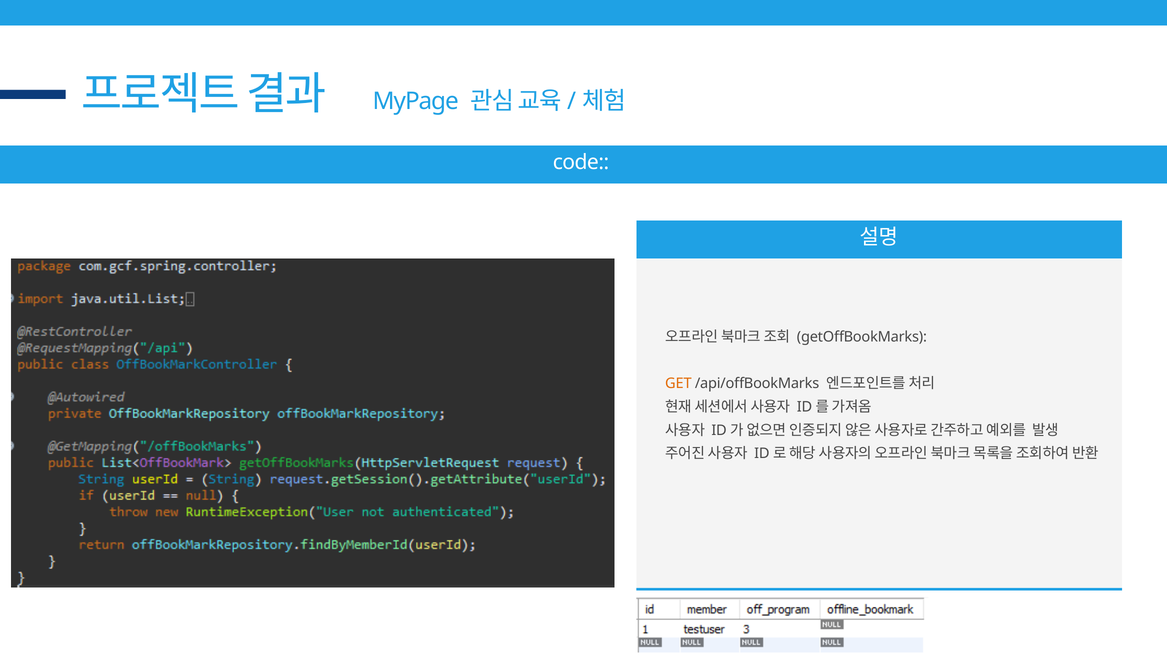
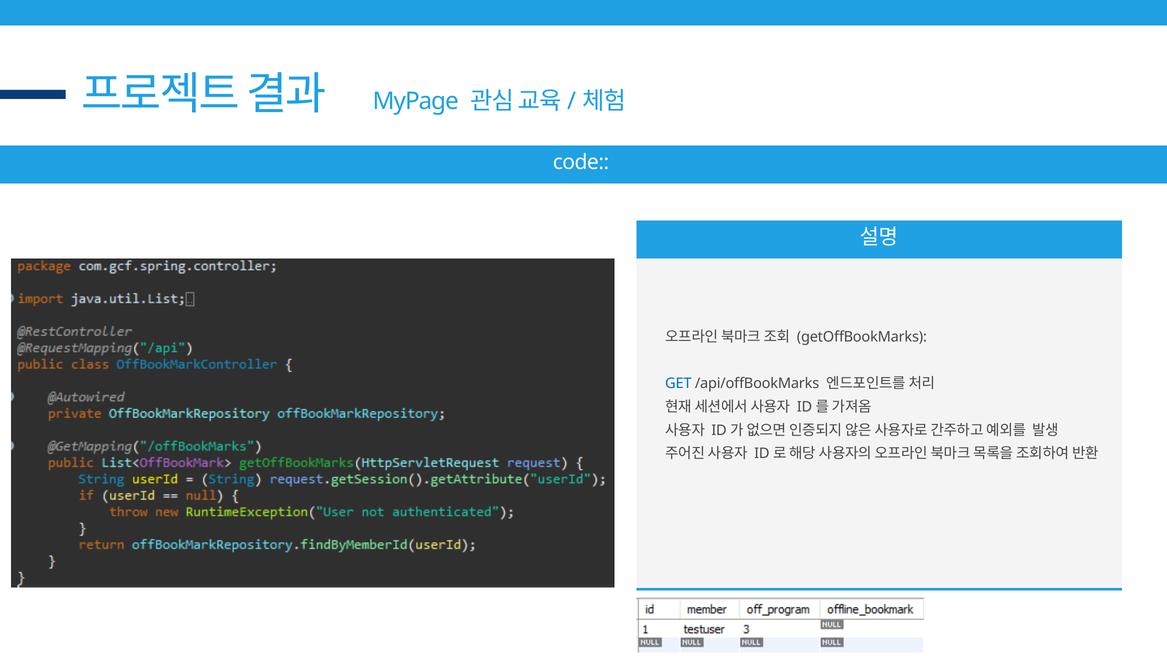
GET colour: orange -> blue (678, 384)
